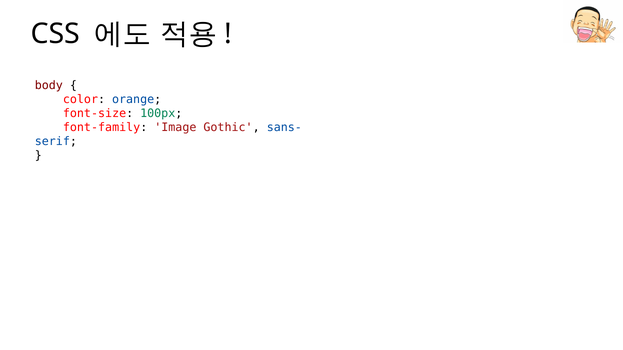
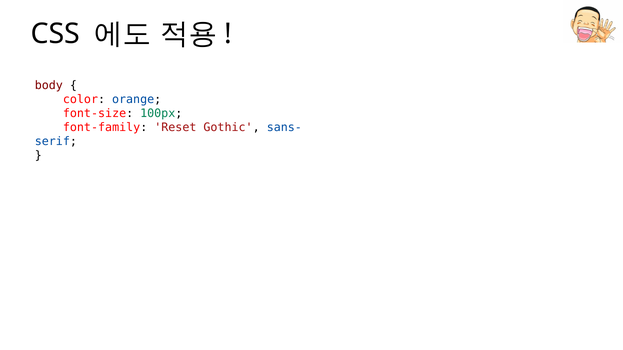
Image: Image -> Reset (175, 127)
